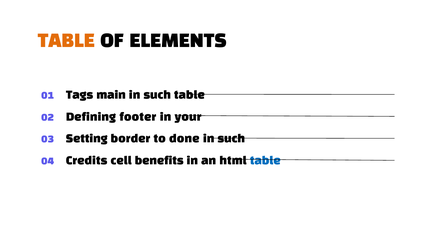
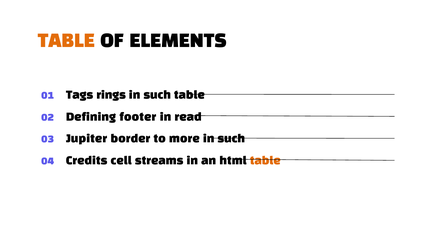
main: main -> rings (111, 95)
your: your -> read (188, 117)
Setting: Setting -> Jupiter (87, 139)
done: done -> more (184, 139)
benefits: benefits -> streams (159, 161)
table colour: blue -> orange (265, 161)
